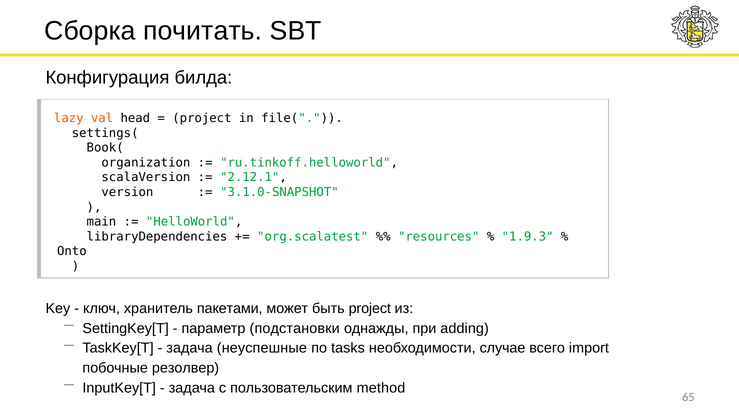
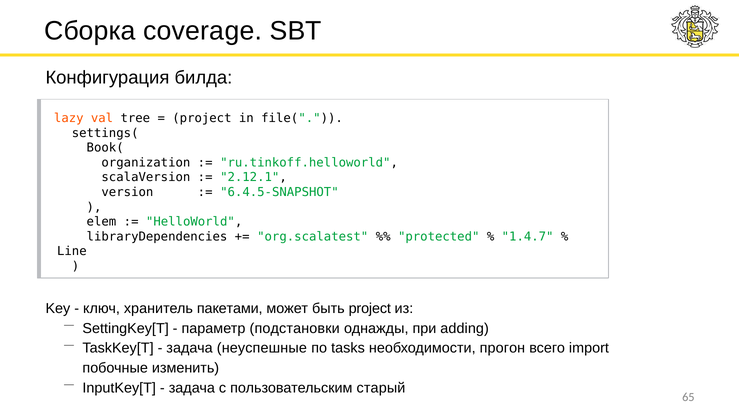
почитать: почитать -> coverage (203, 31)
head: head -> tree (135, 118)
3.1.0-SNAPSHOT: 3.1.0-SNAPSHOT -> 6.4.5-SNAPSHOT (279, 192)
main: main -> elem (101, 222)
resources: resources -> protected (439, 236)
1.9.3: 1.9.3 -> 1.4.7 (528, 236)
Onto: Onto -> Line (72, 251)
случае: случае -> прогон (502, 348)
резолвер: резолвер -> изменить (186, 368)
method: method -> старый (381, 388)
